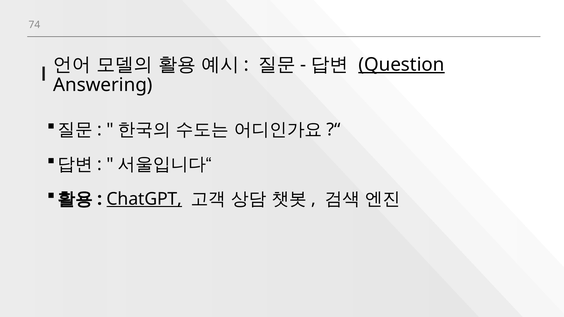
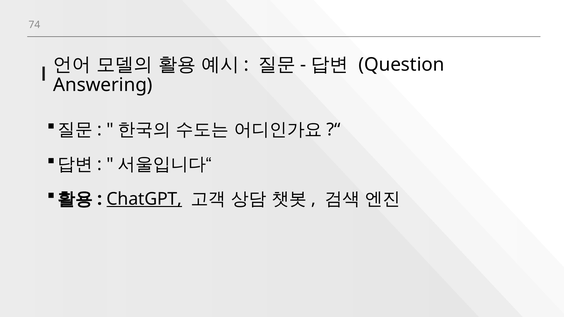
Question underline: present -> none (402, 65)
